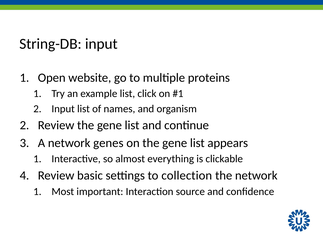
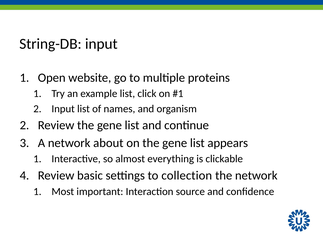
genes: genes -> about (108, 143)
